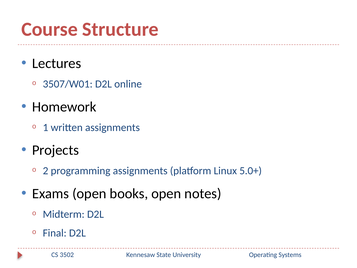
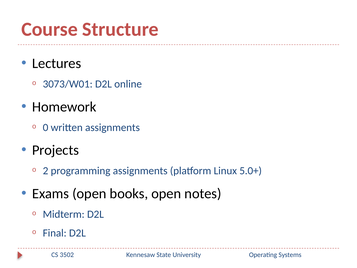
3507/W01: 3507/W01 -> 3073/W01 (68, 84)
1: 1 -> 0 (46, 127)
